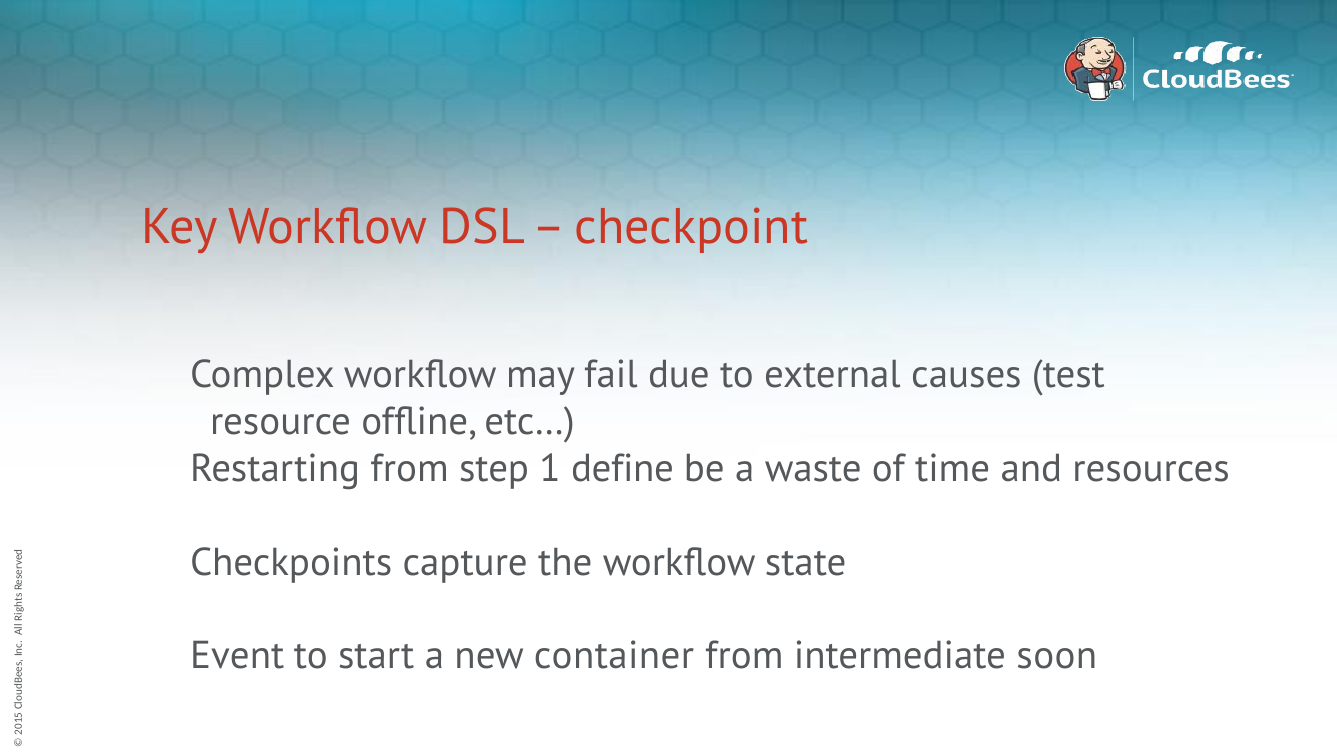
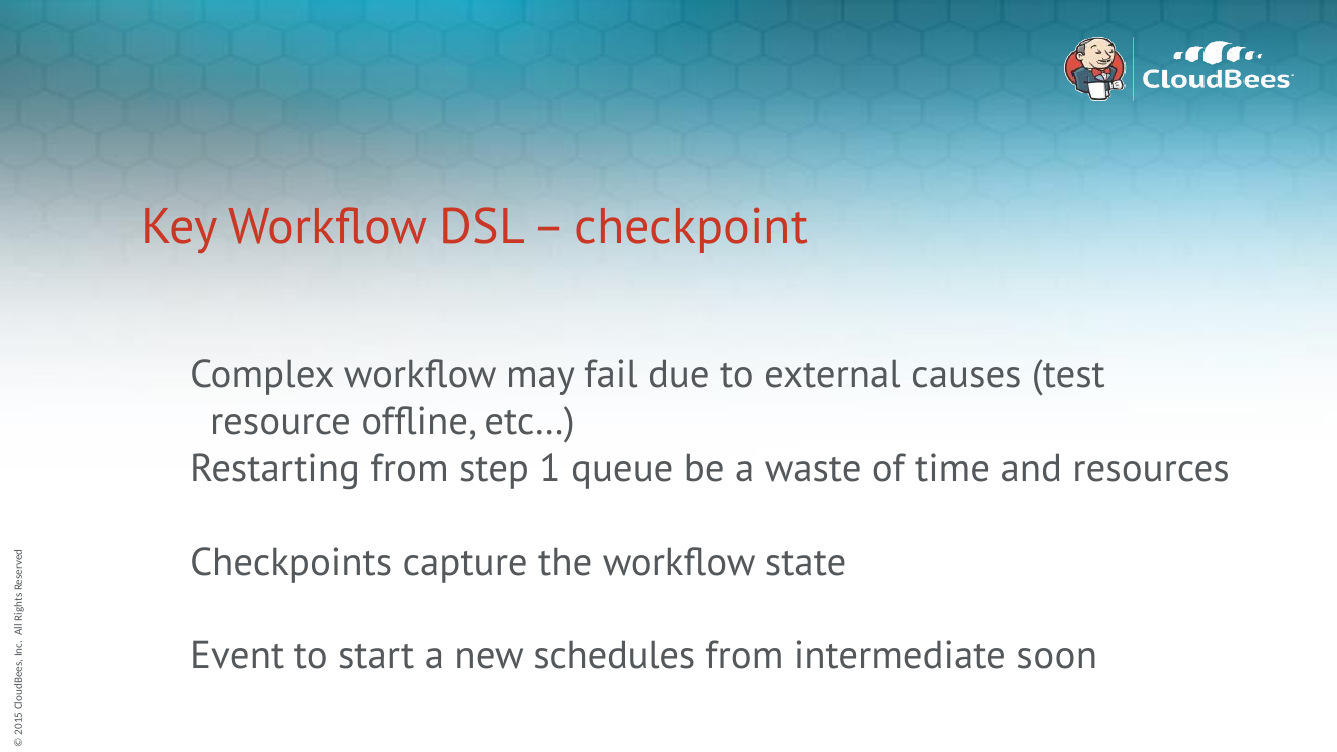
define: define -> queue (622, 469)
container: container -> schedules (614, 656)
